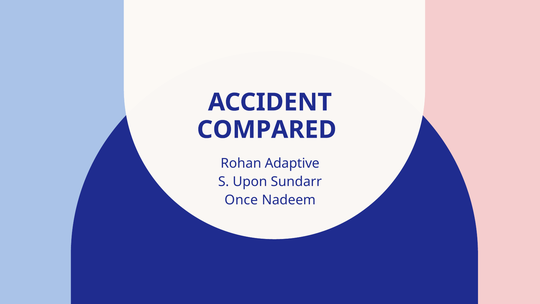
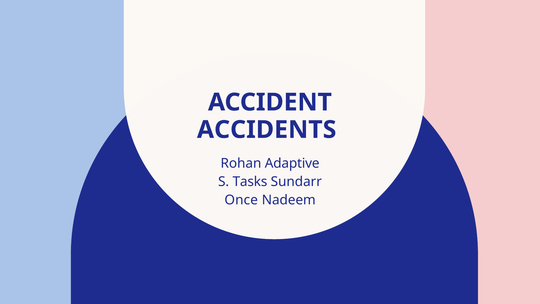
COMPARED: COMPARED -> ACCIDENTS (267, 130)
Upon: Upon -> Tasks (250, 182)
